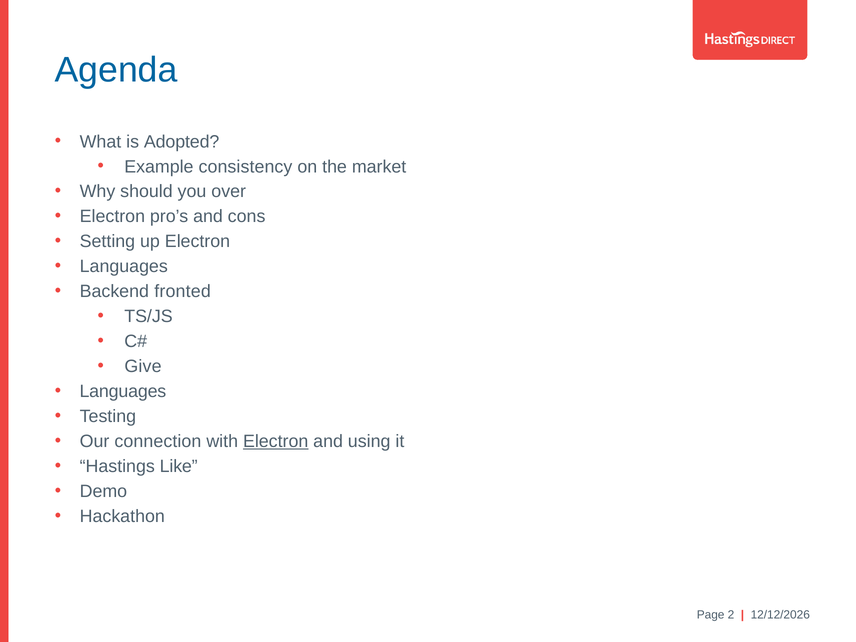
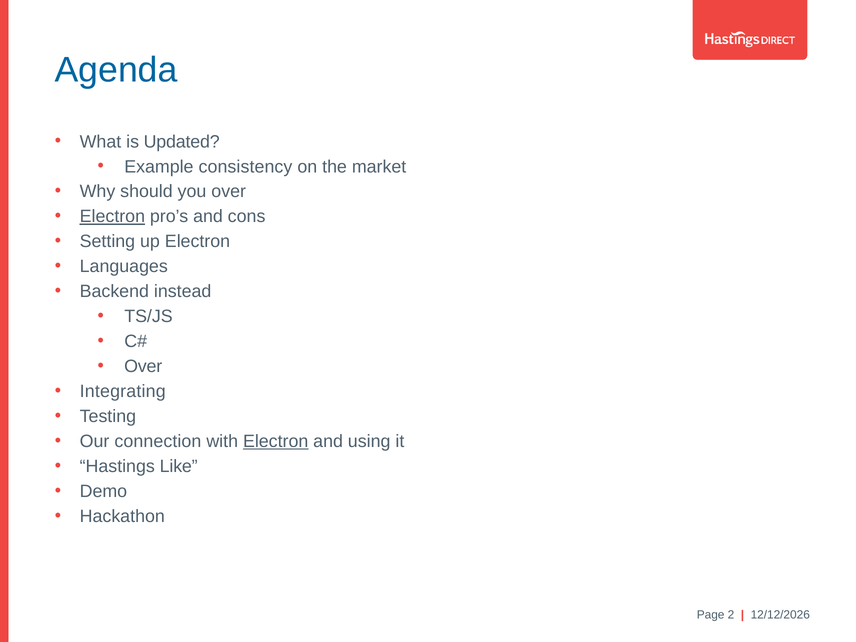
Adopted: Adopted -> Updated (182, 142)
Electron underline: none -> present (112, 217)
fronted: fronted -> instead (183, 291)
Give: Give -> Over (143, 366)
Languages: Languages -> Integrating (123, 391)
